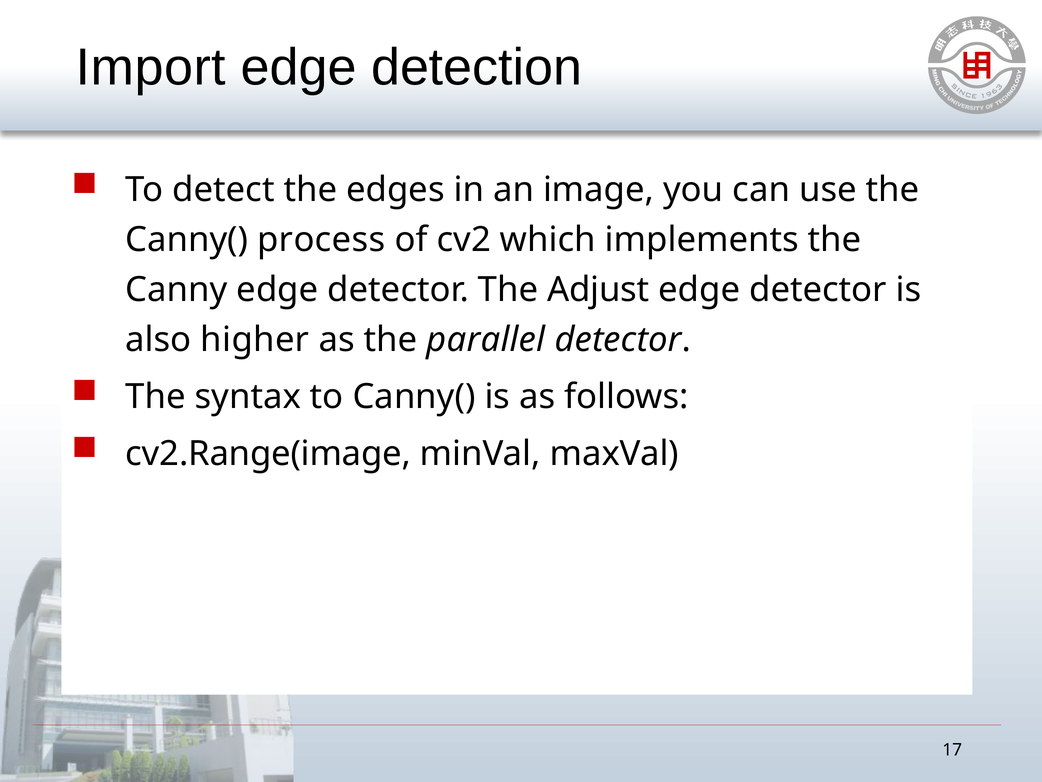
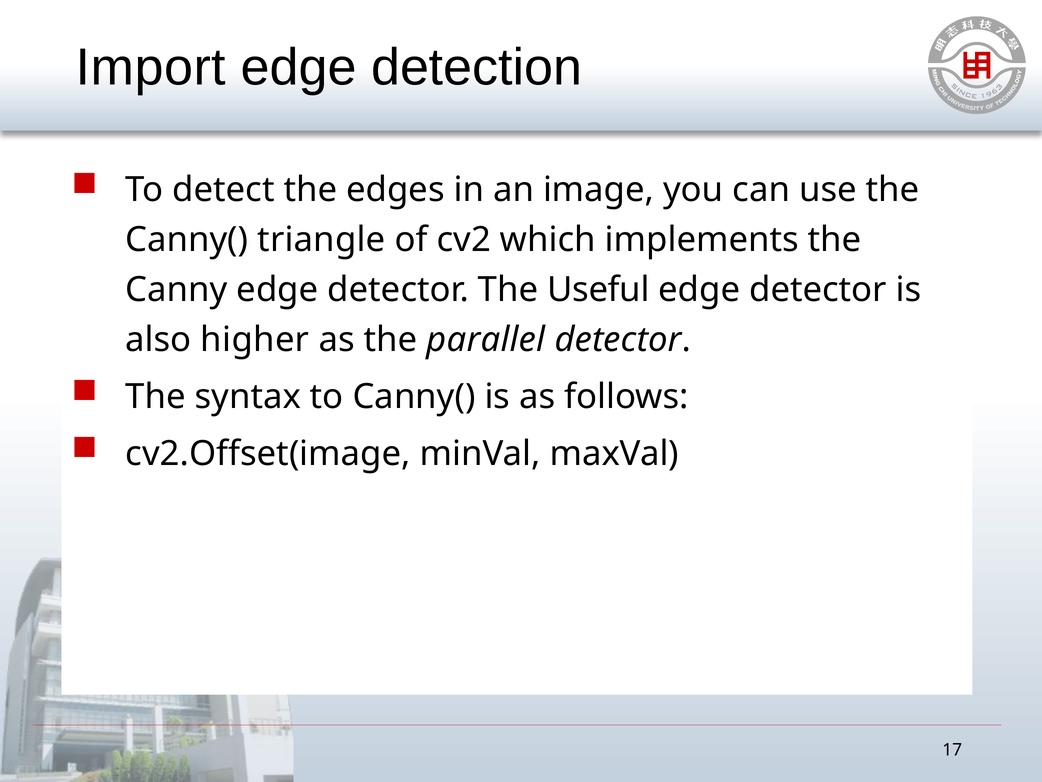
process: process -> triangle (321, 240)
Adjust: Adjust -> Useful (598, 290)
cv2.Range(image: cv2.Range(image -> cv2.Offset(image (268, 454)
